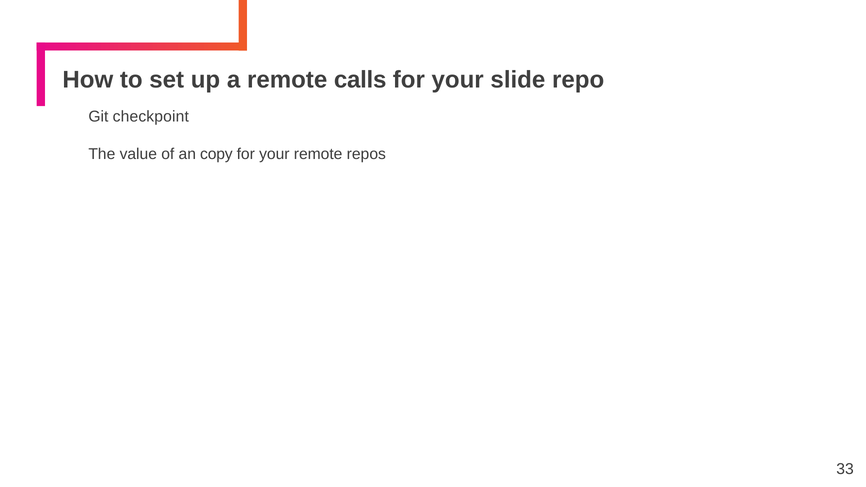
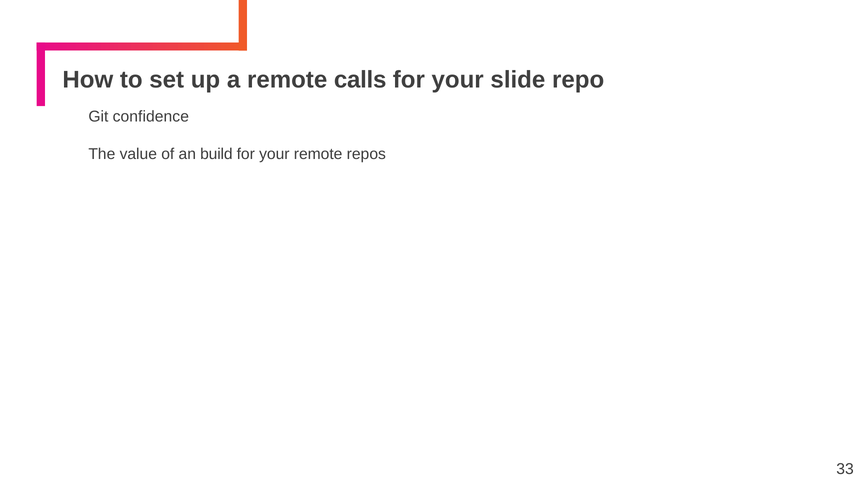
checkpoint: checkpoint -> confidence (151, 117)
copy: copy -> build (216, 154)
